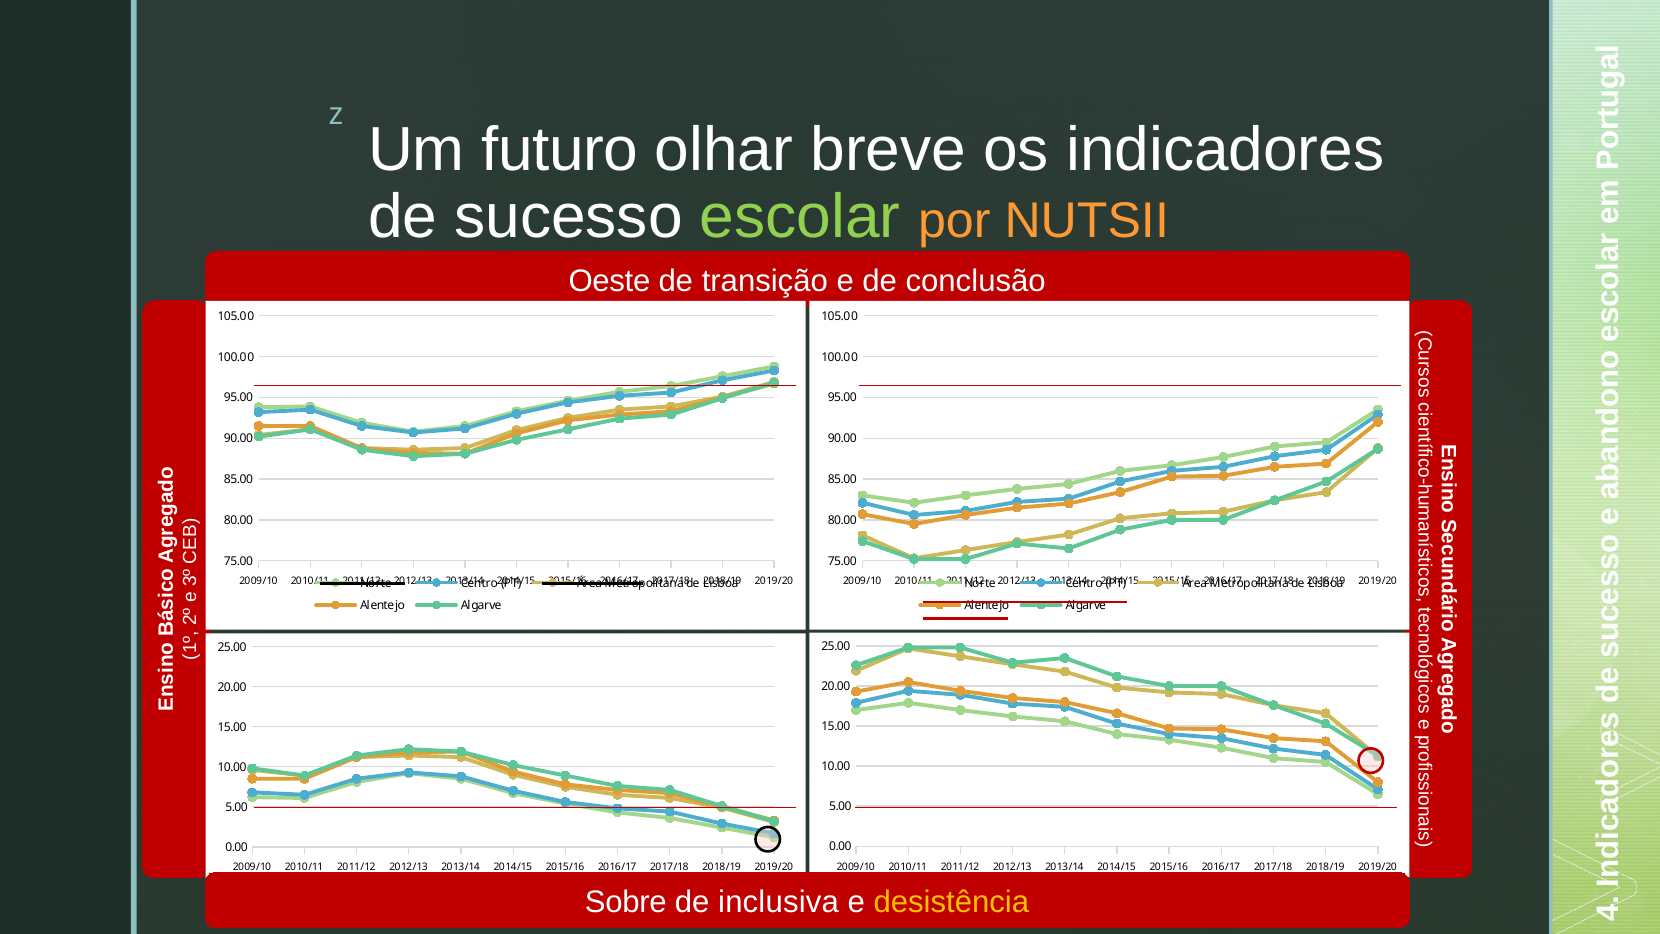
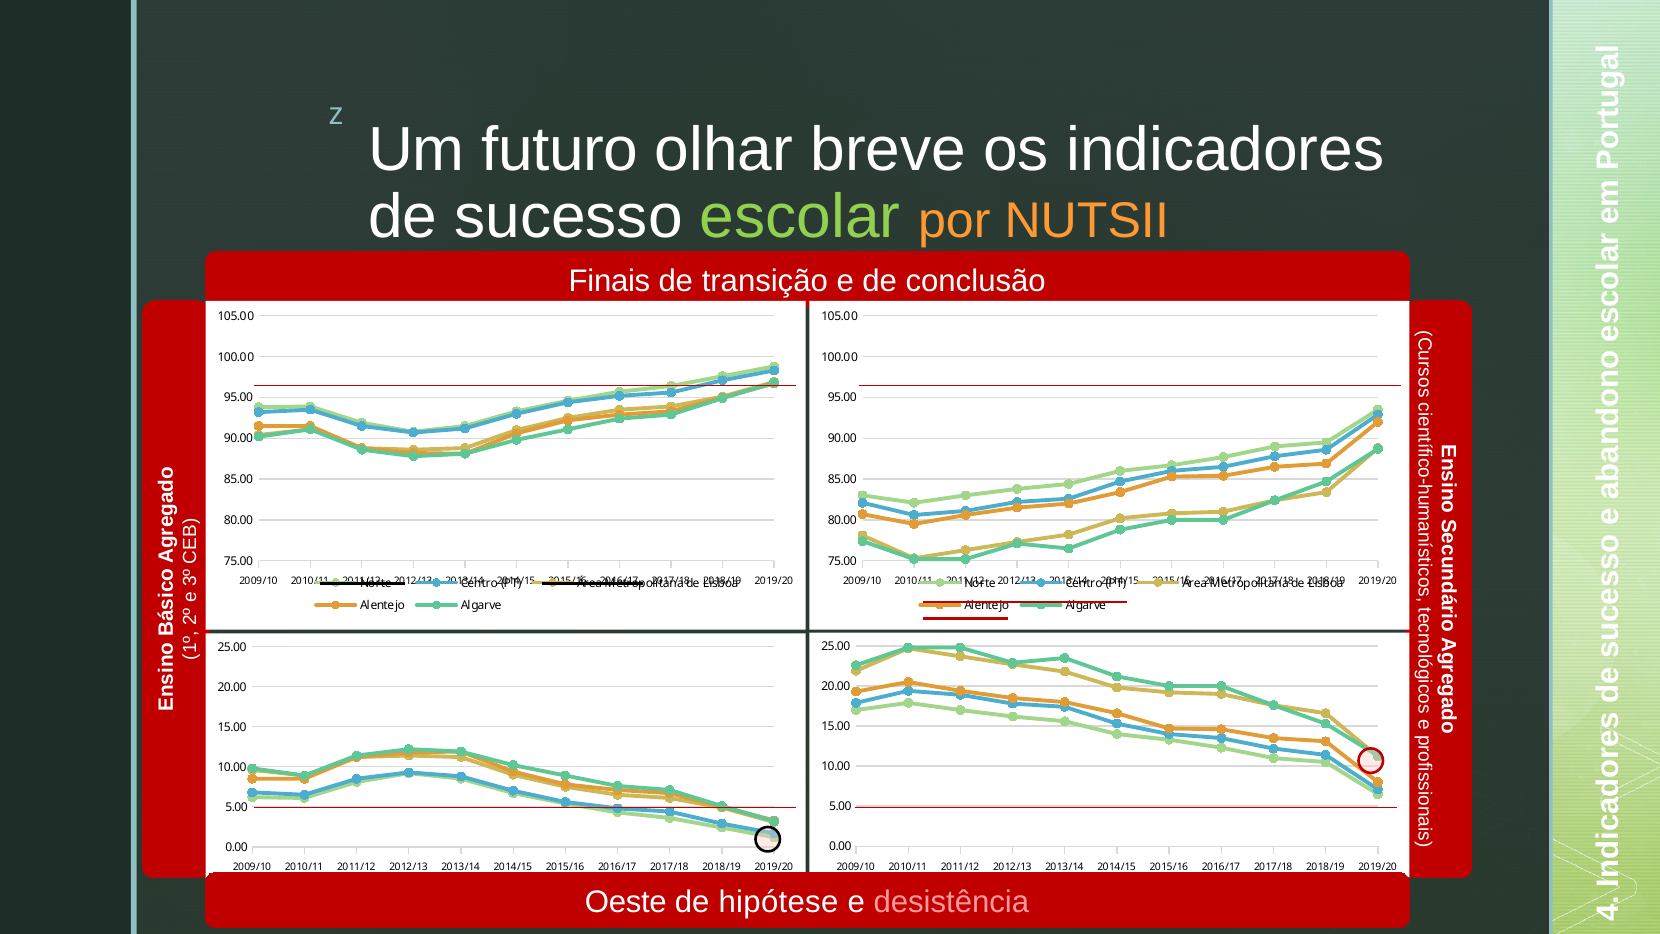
Oeste: Oeste -> Finais (609, 281)
Sobre: Sobre -> Oeste (626, 902)
inclusiva: inclusiva -> hipótese (778, 902)
desistência colour: yellow -> pink (951, 902)
